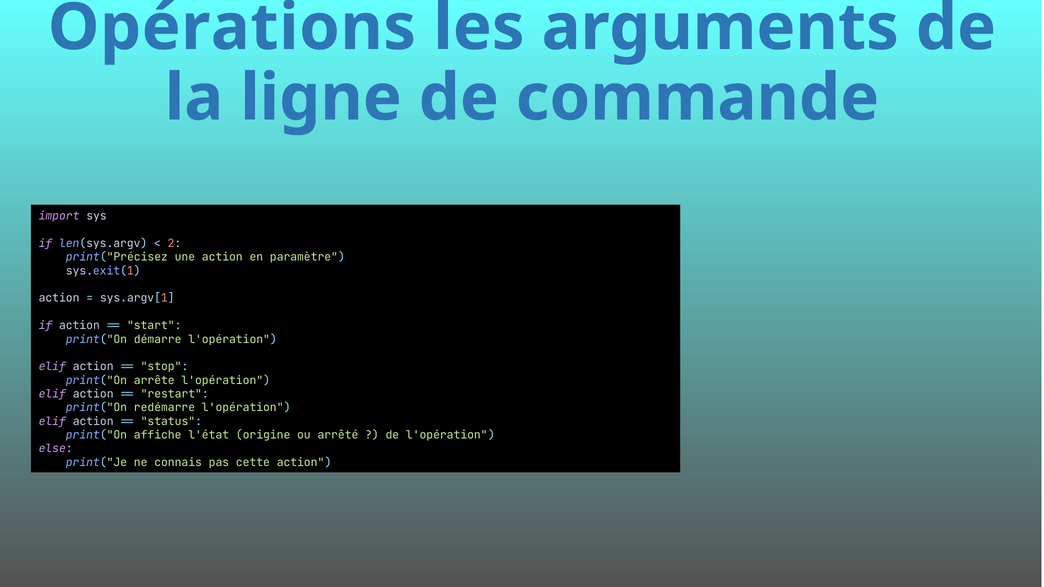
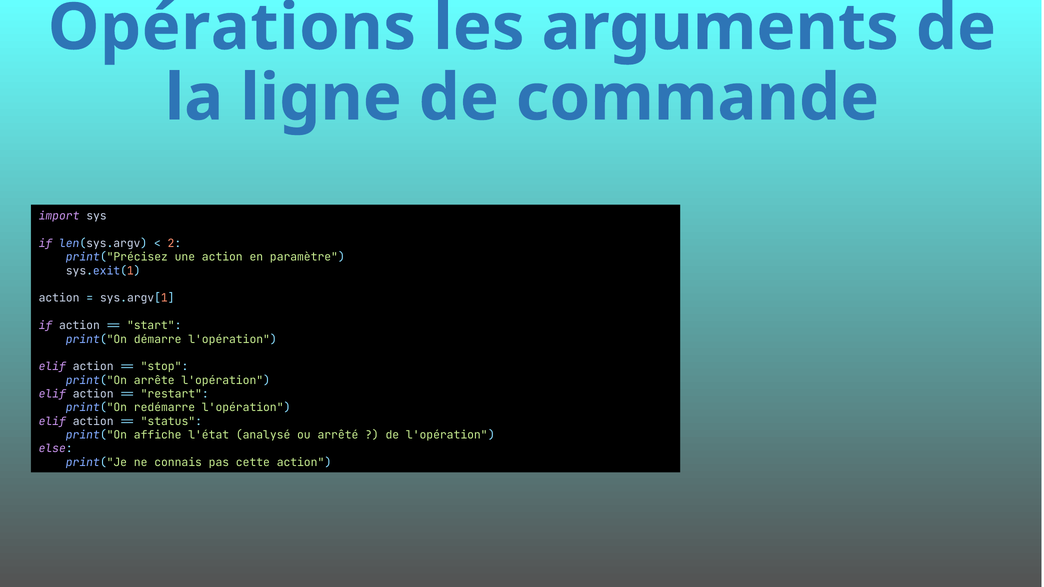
origine: origine -> analysé (263, 435)
